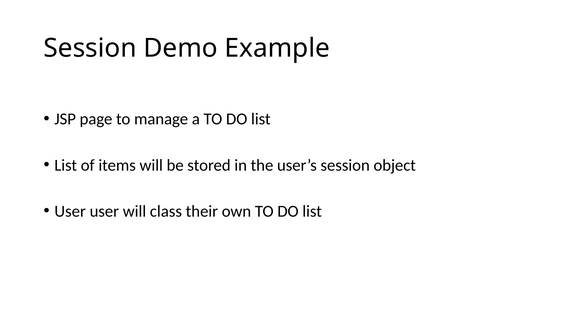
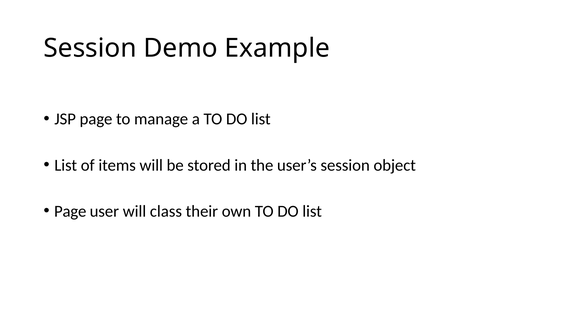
User: User -> Page (70, 211)
